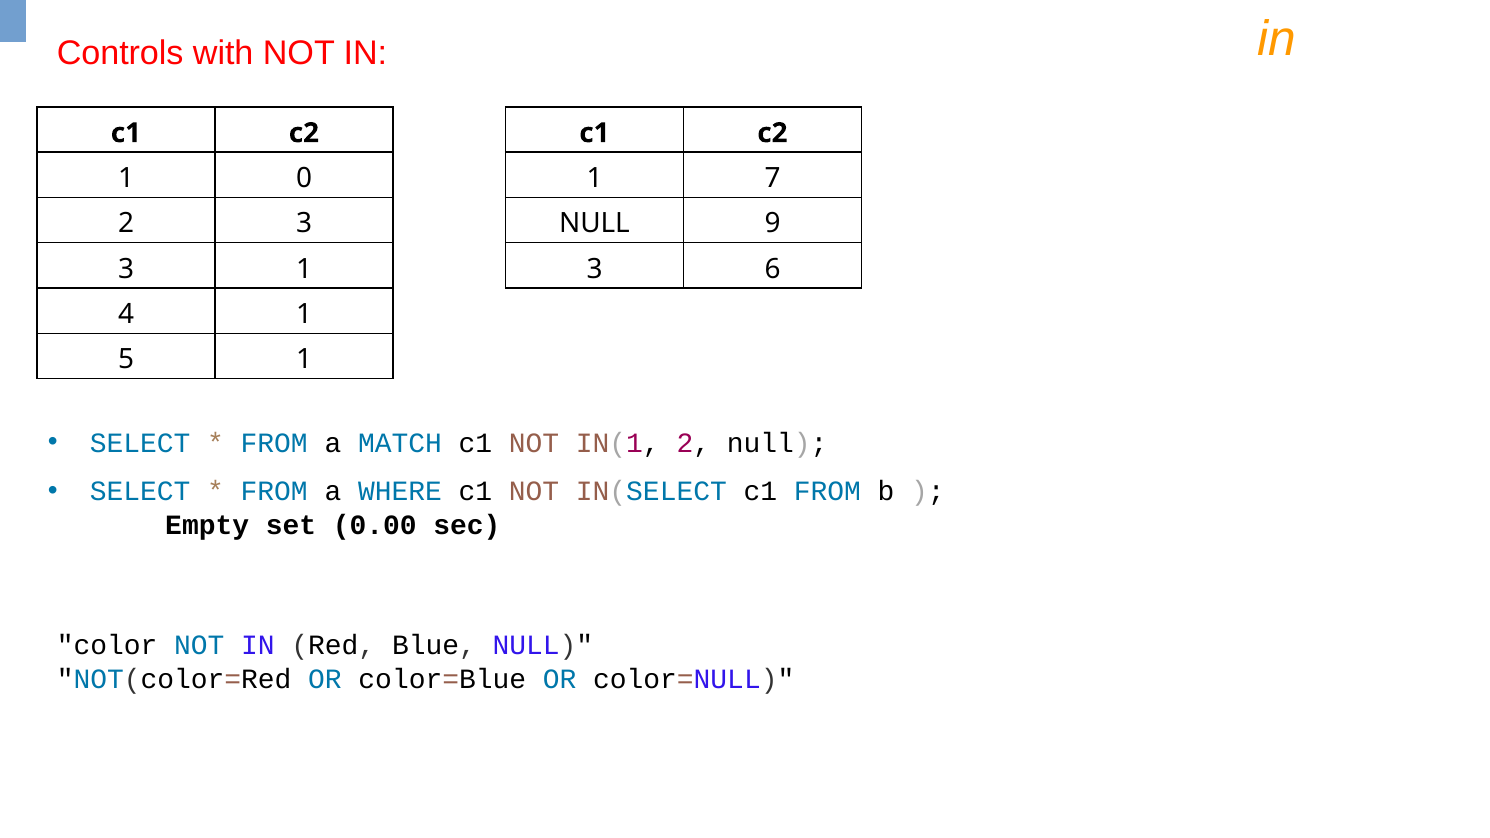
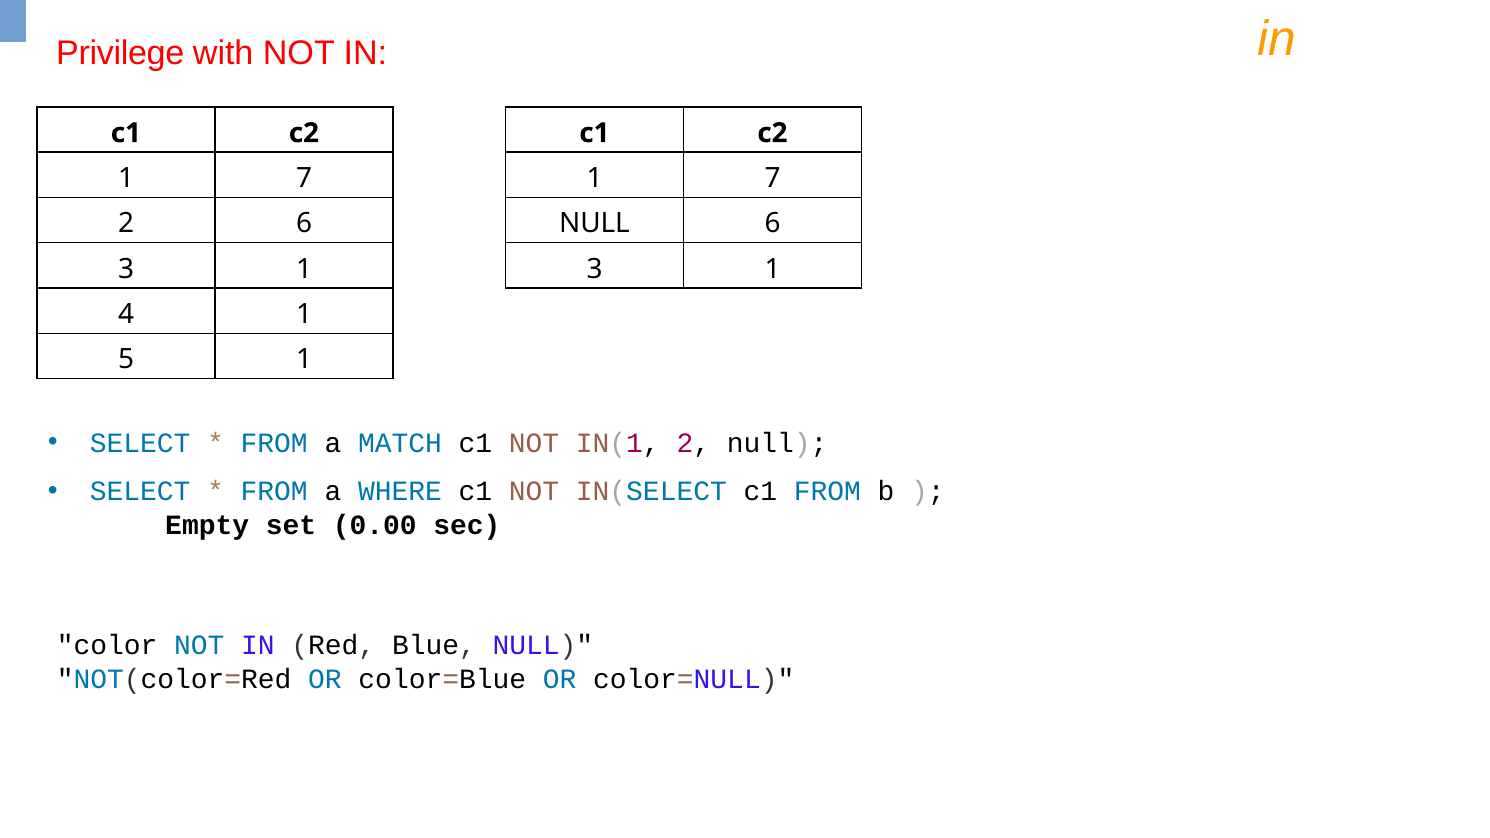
Controls: Controls -> Privilege (120, 53)
0: 0 -> 7 (304, 178)
2 3: 3 -> 6 (304, 224)
NULL 9: 9 -> 6 (773, 224)
6: 6 -> 1 (773, 269)
